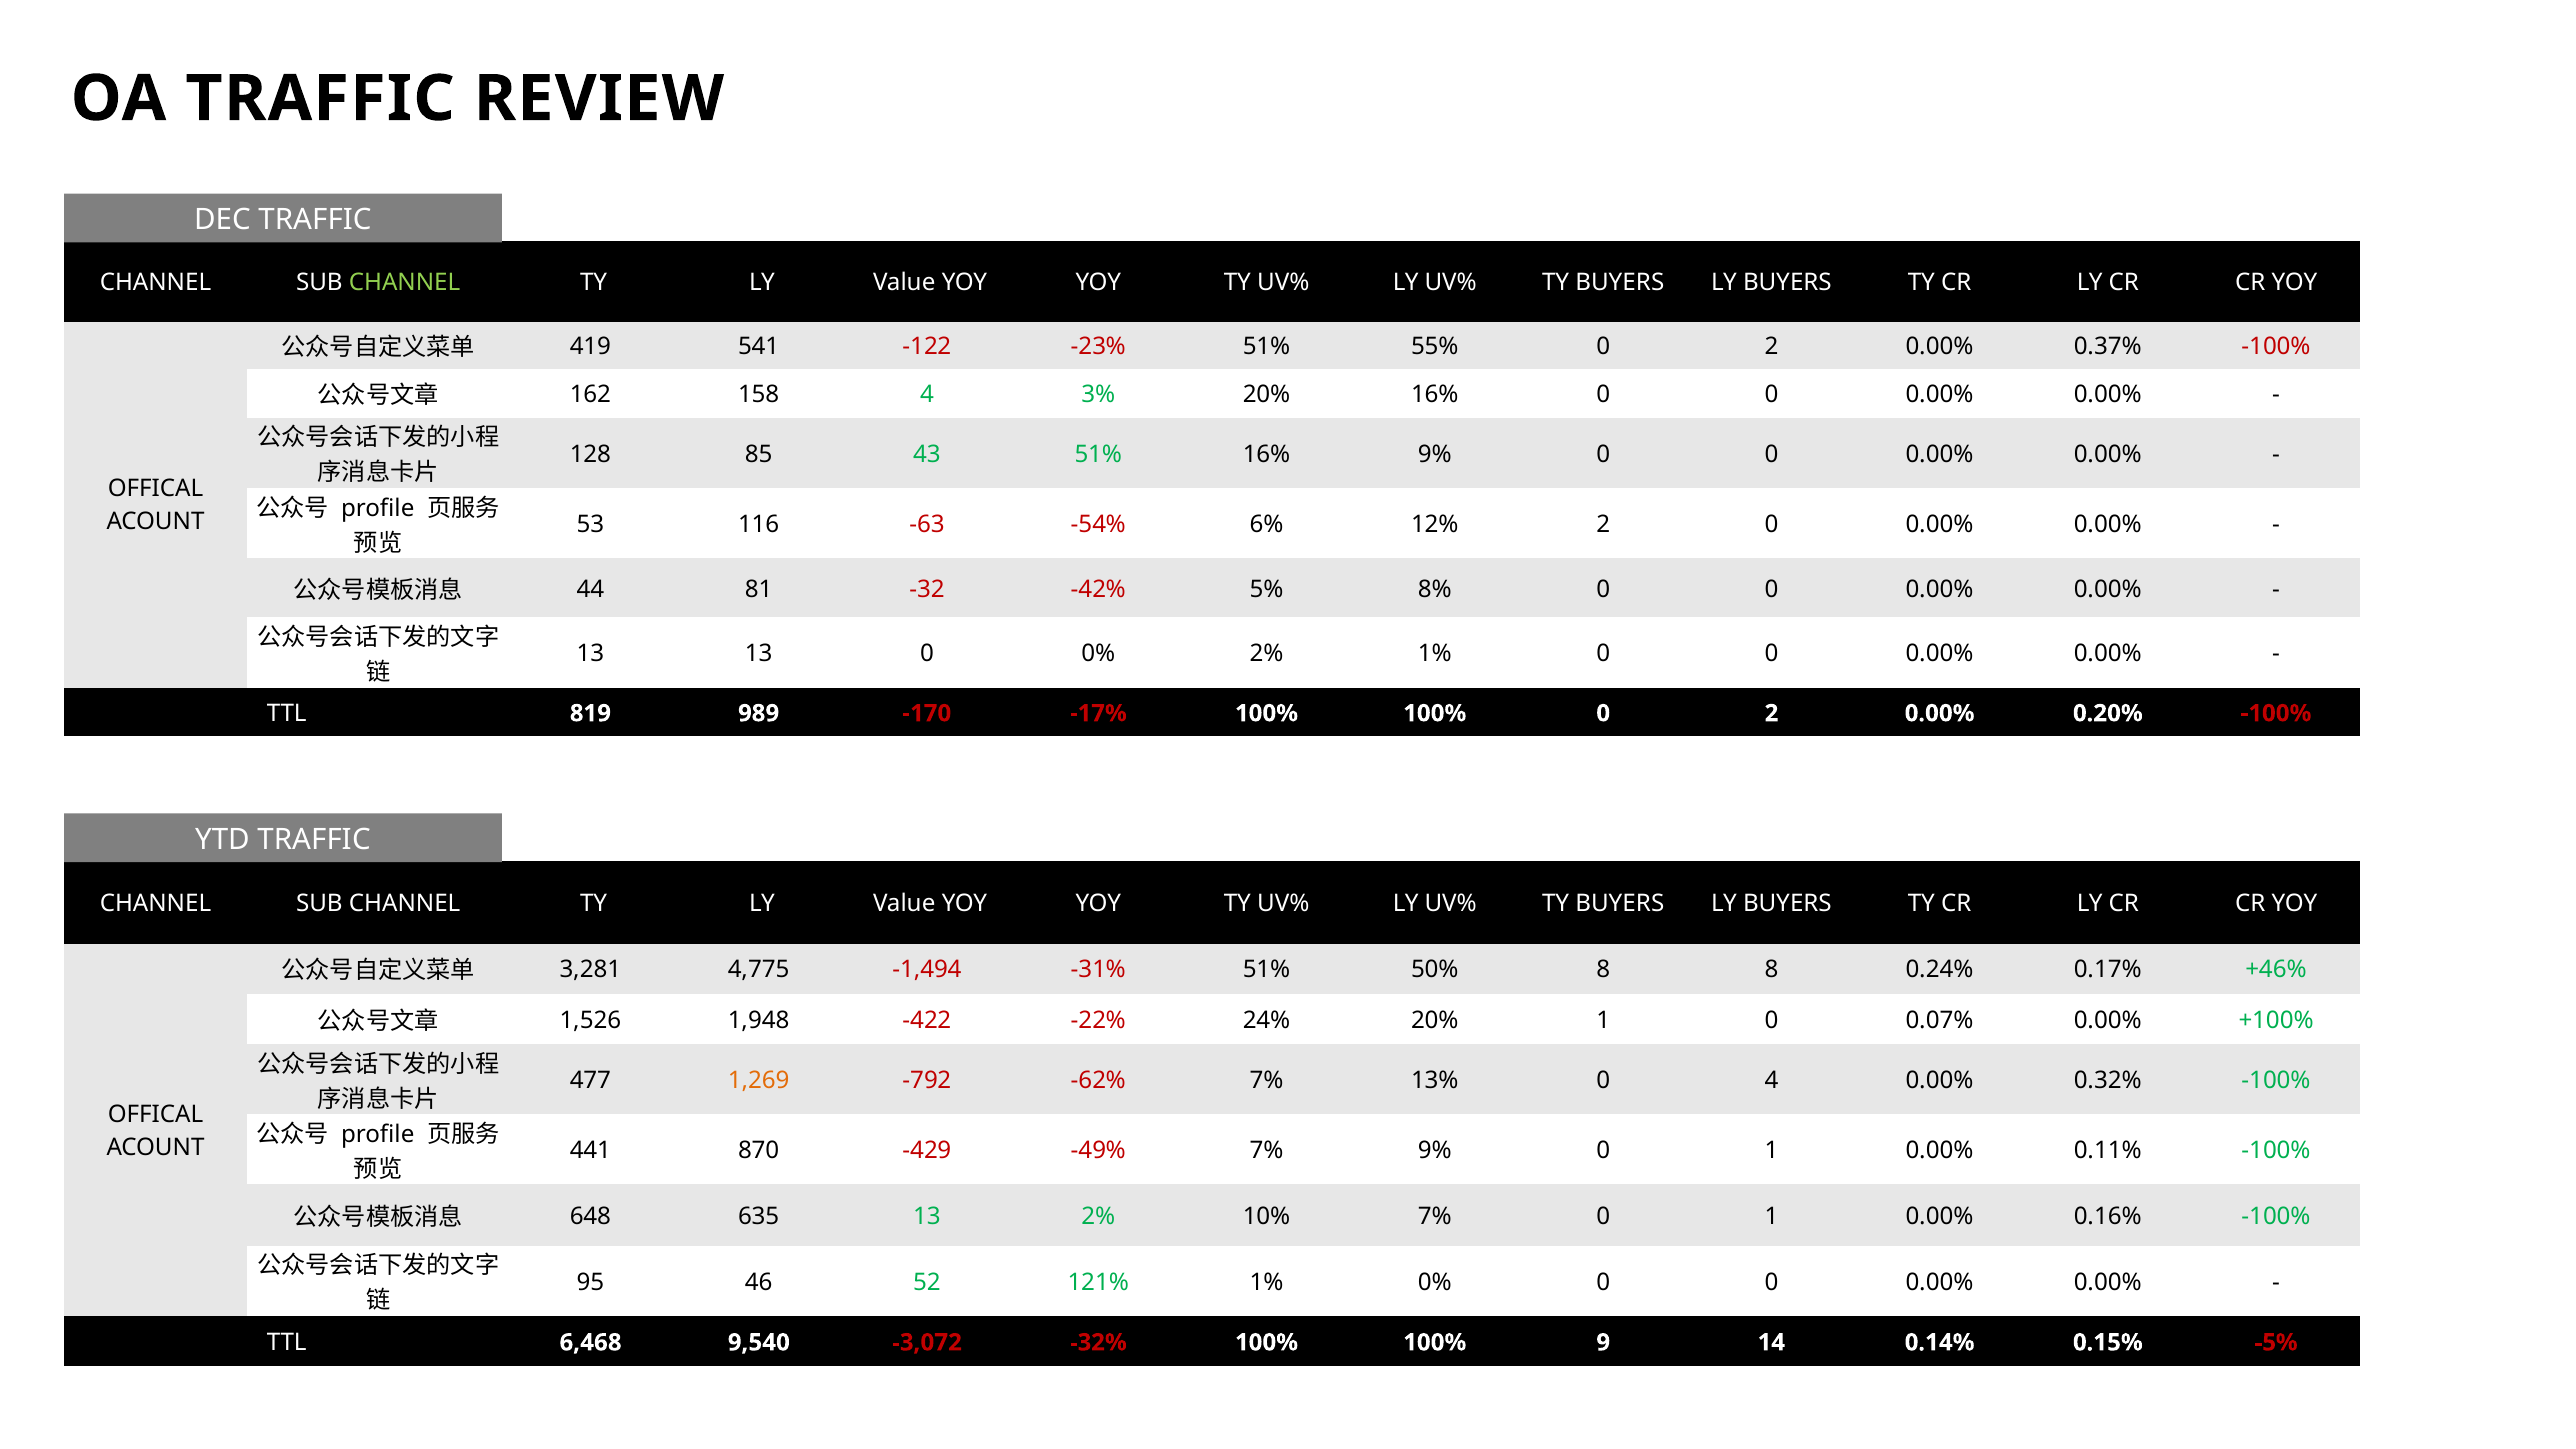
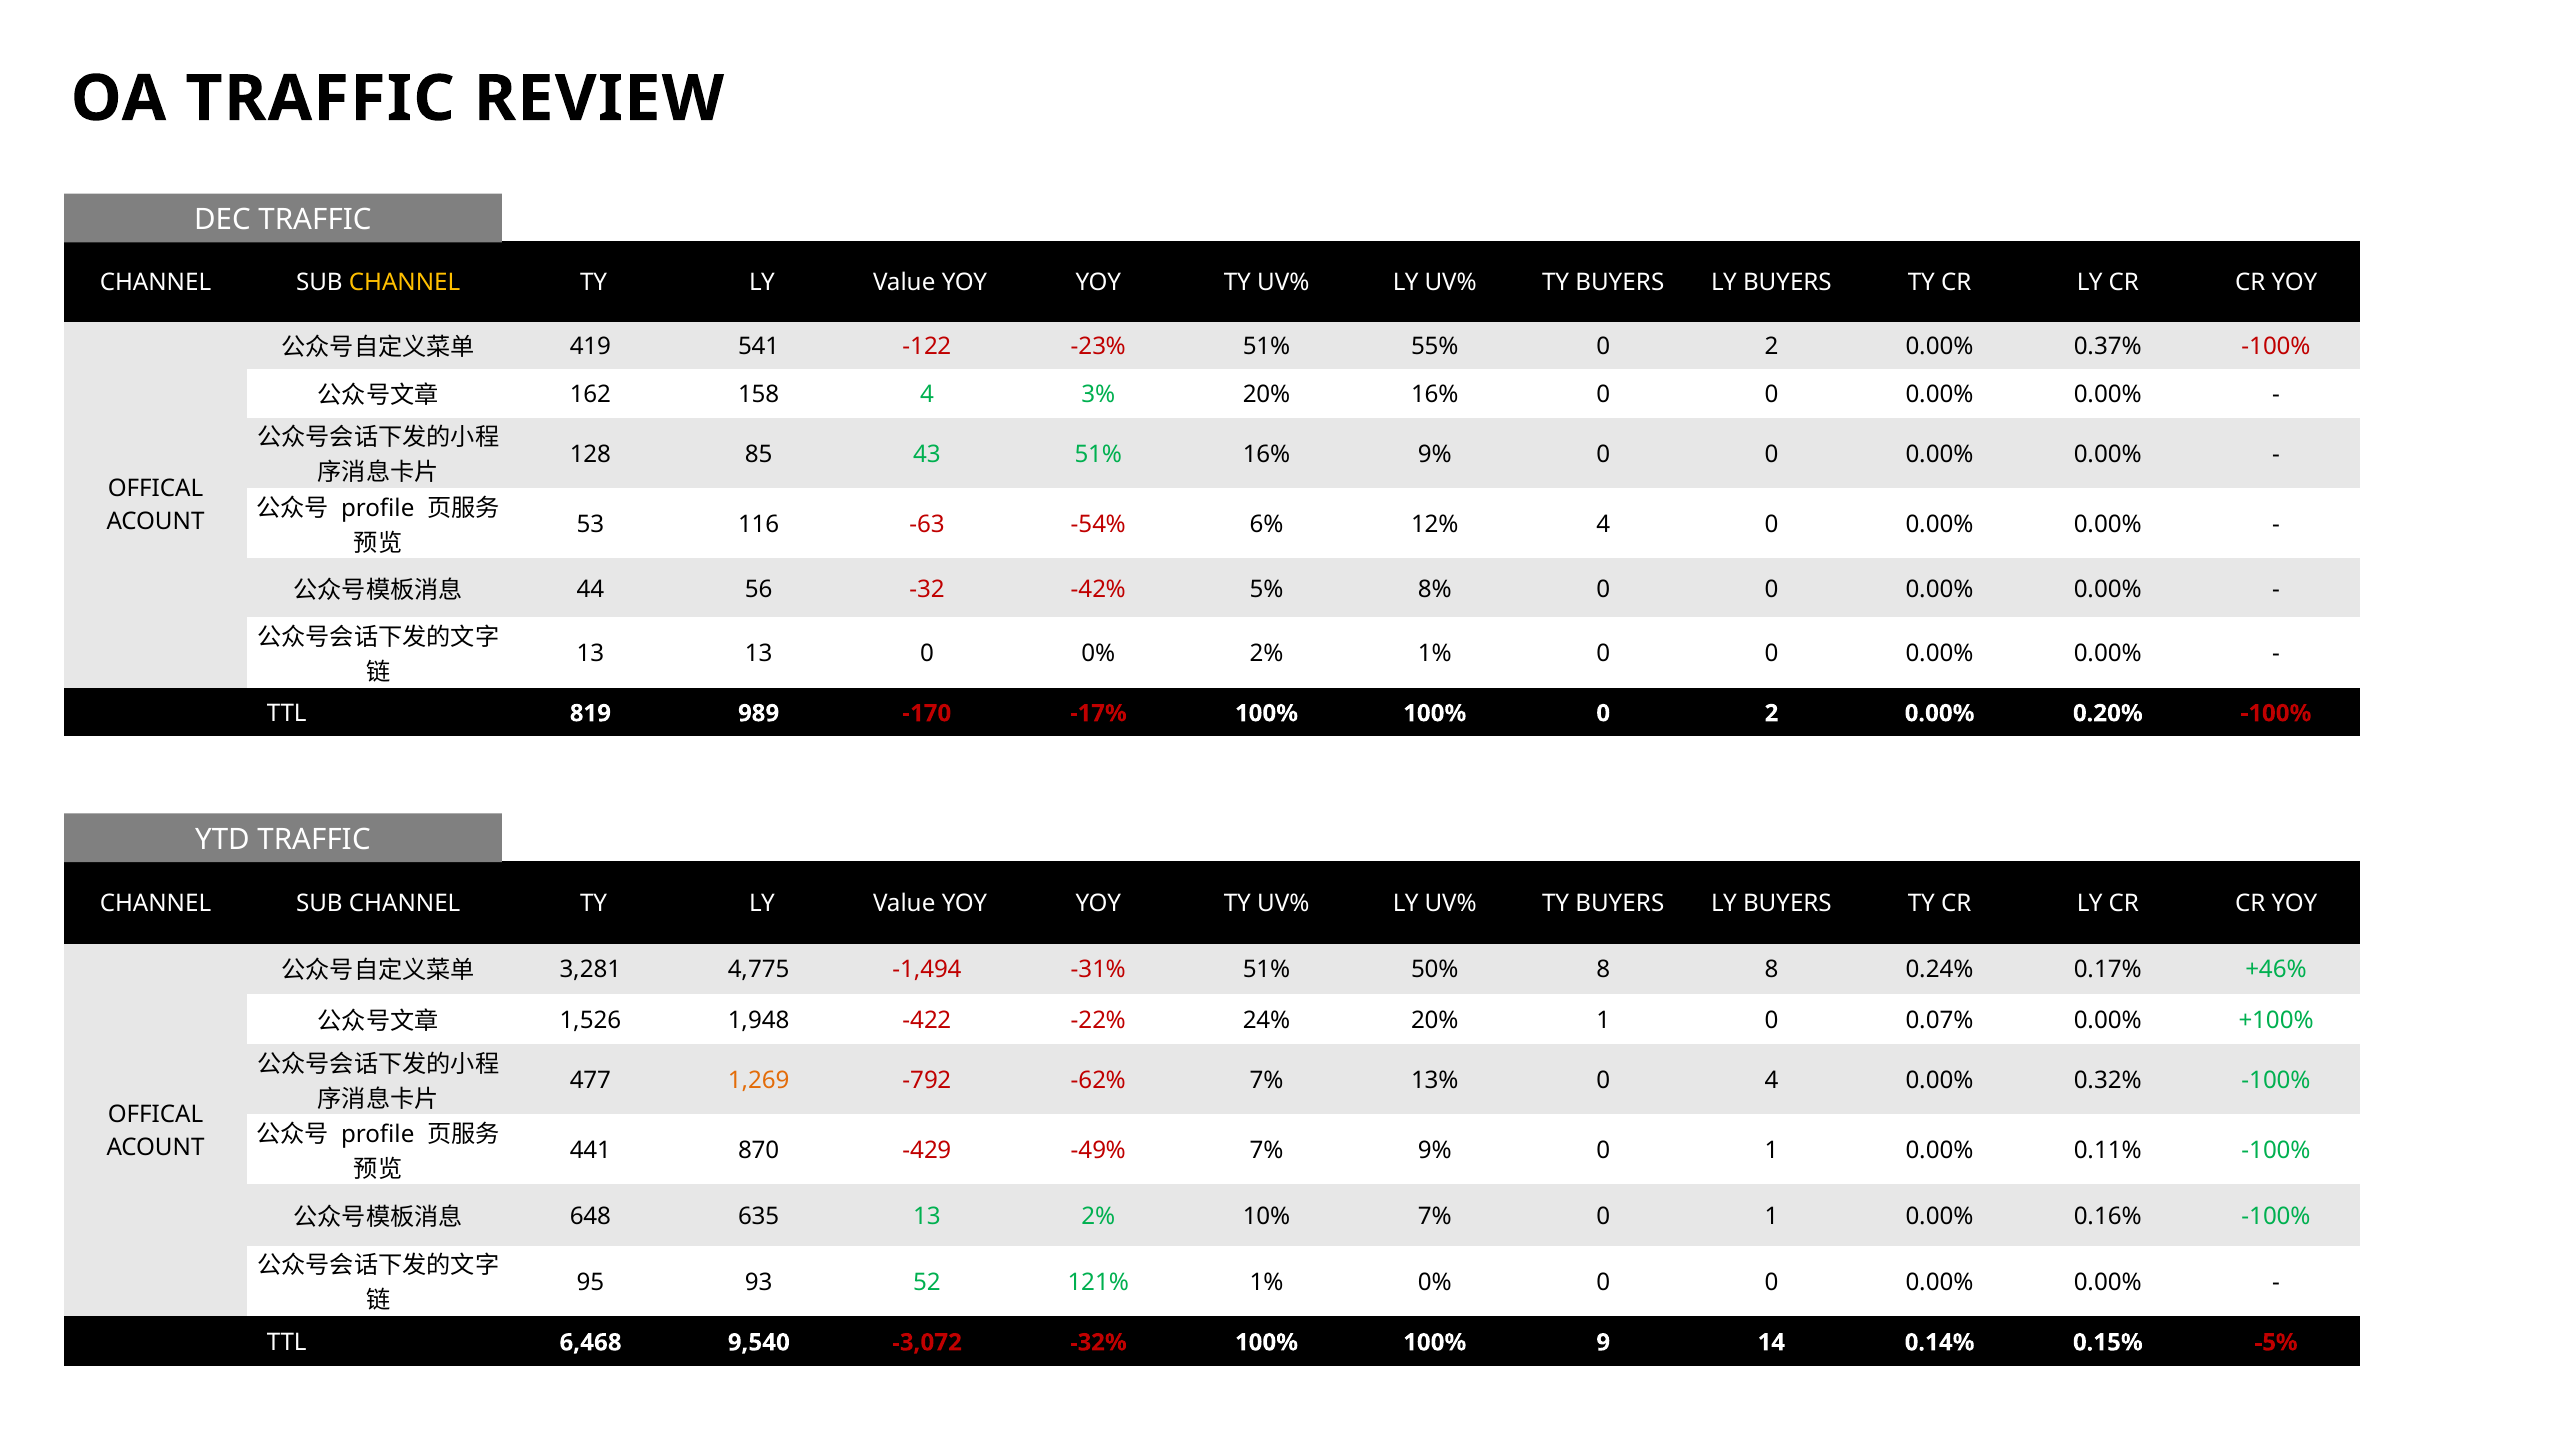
CHANNEL colour: light green -> yellow (405, 283)
12% 2: 2 -> 4 (1603, 525)
81: 81 -> 56 (759, 589)
46: 46 -> 93 (759, 1282)
